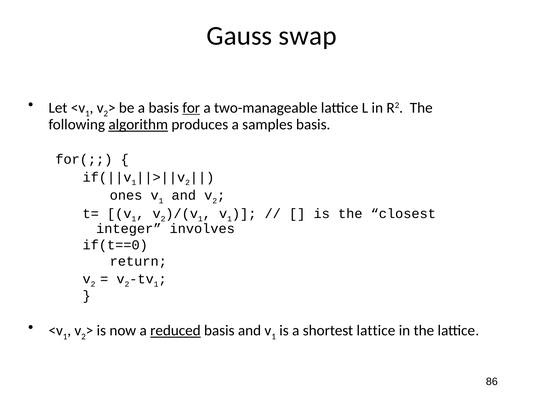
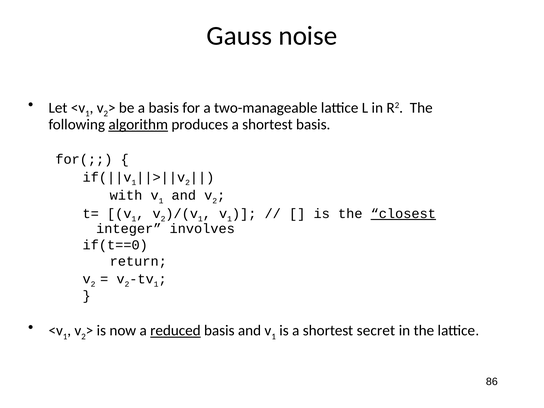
swap: swap -> noise (308, 36)
for underline: present -> none (191, 108)
produces a samples: samples -> shortest (267, 125)
ones: ones -> with (126, 195)
closest underline: none -> present (403, 214)
shortest lattice: lattice -> secret (376, 331)
